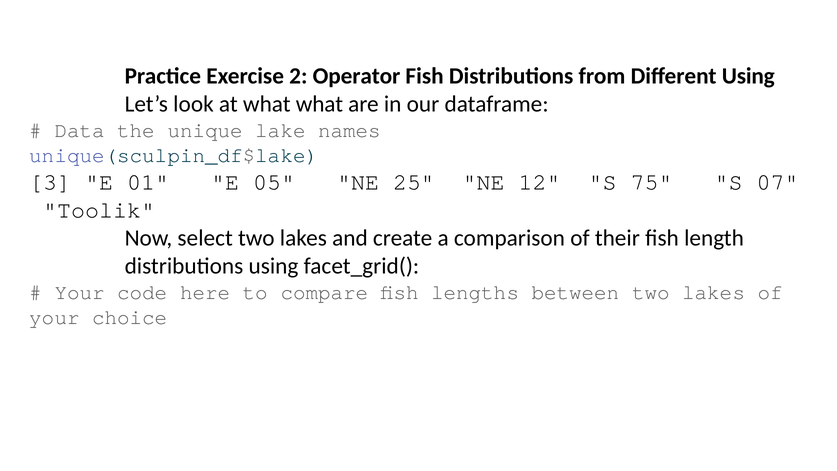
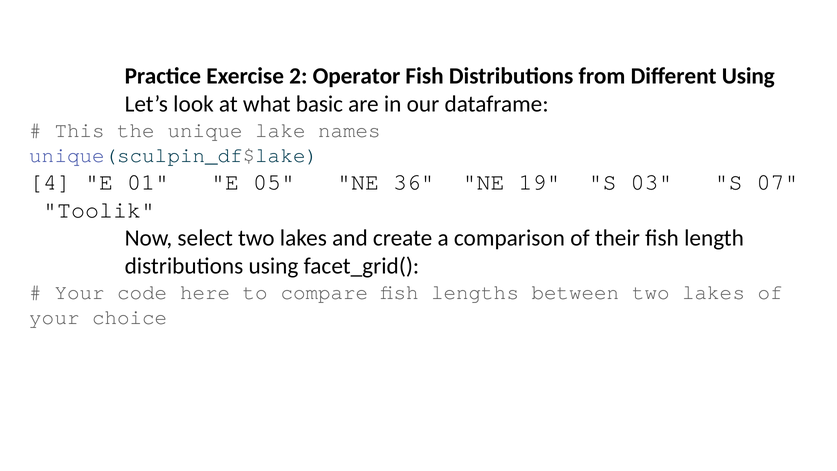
what what: what -> basic (319, 104)
Data: Data -> This (80, 130)
3: 3 -> 4 (50, 182)
25: 25 -> 36 (414, 182)
12: 12 -> 19 (540, 182)
75: 75 -> 03 (652, 182)
